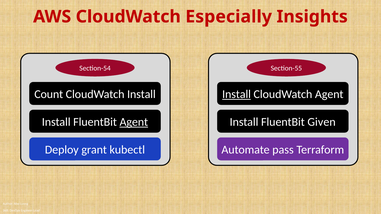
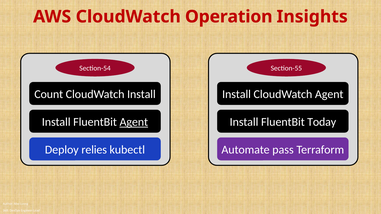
Especially: Especially -> Operation (229, 17)
Install underline: present -> none (237, 94)
Given: Given -> Today (322, 122)
grant: grant -> relies (94, 150)
